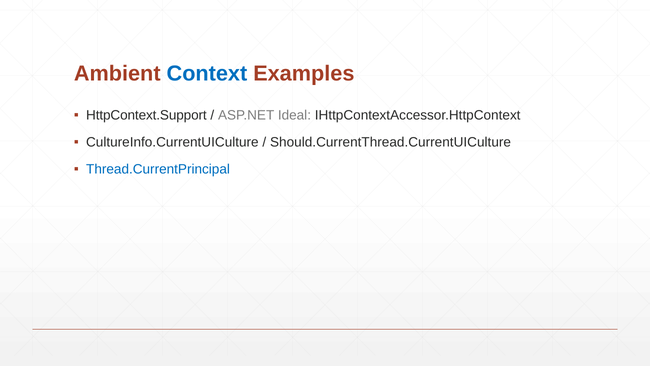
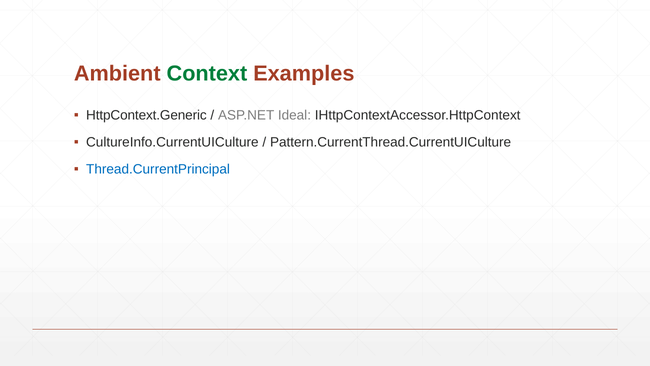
Context colour: blue -> green (207, 73)
HttpContext.Support: HttpContext.Support -> HttpContext.Generic (146, 115)
Should.CurrentThread.CurrentUICulture: Should.CurrentThread.CurrentUICulture -> Pattern.CurrentThread.CurrentUICulture (391, 142)
